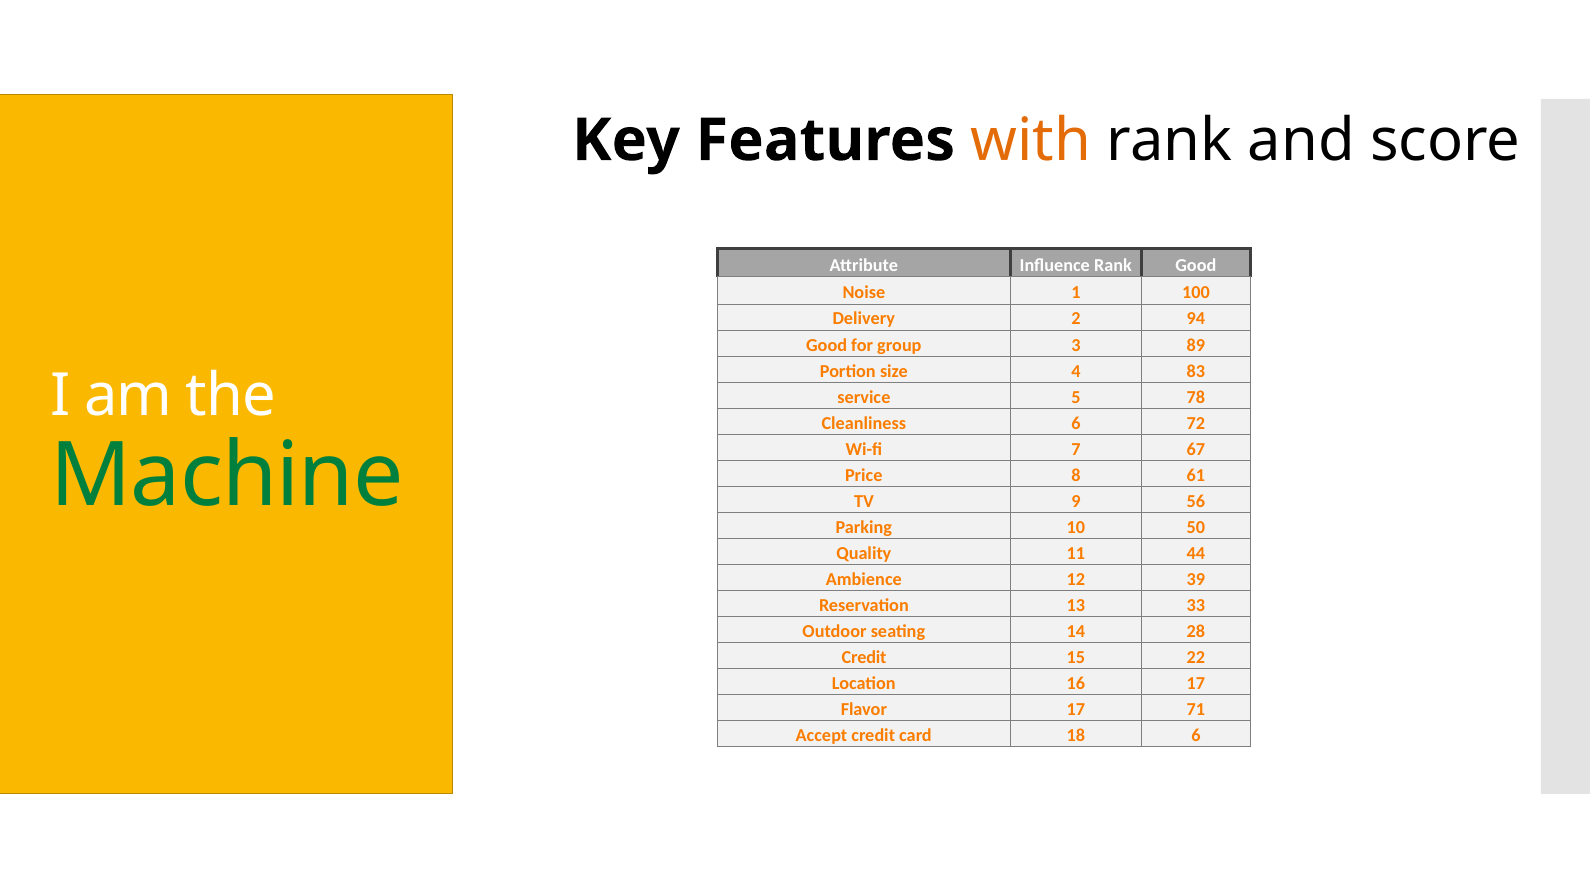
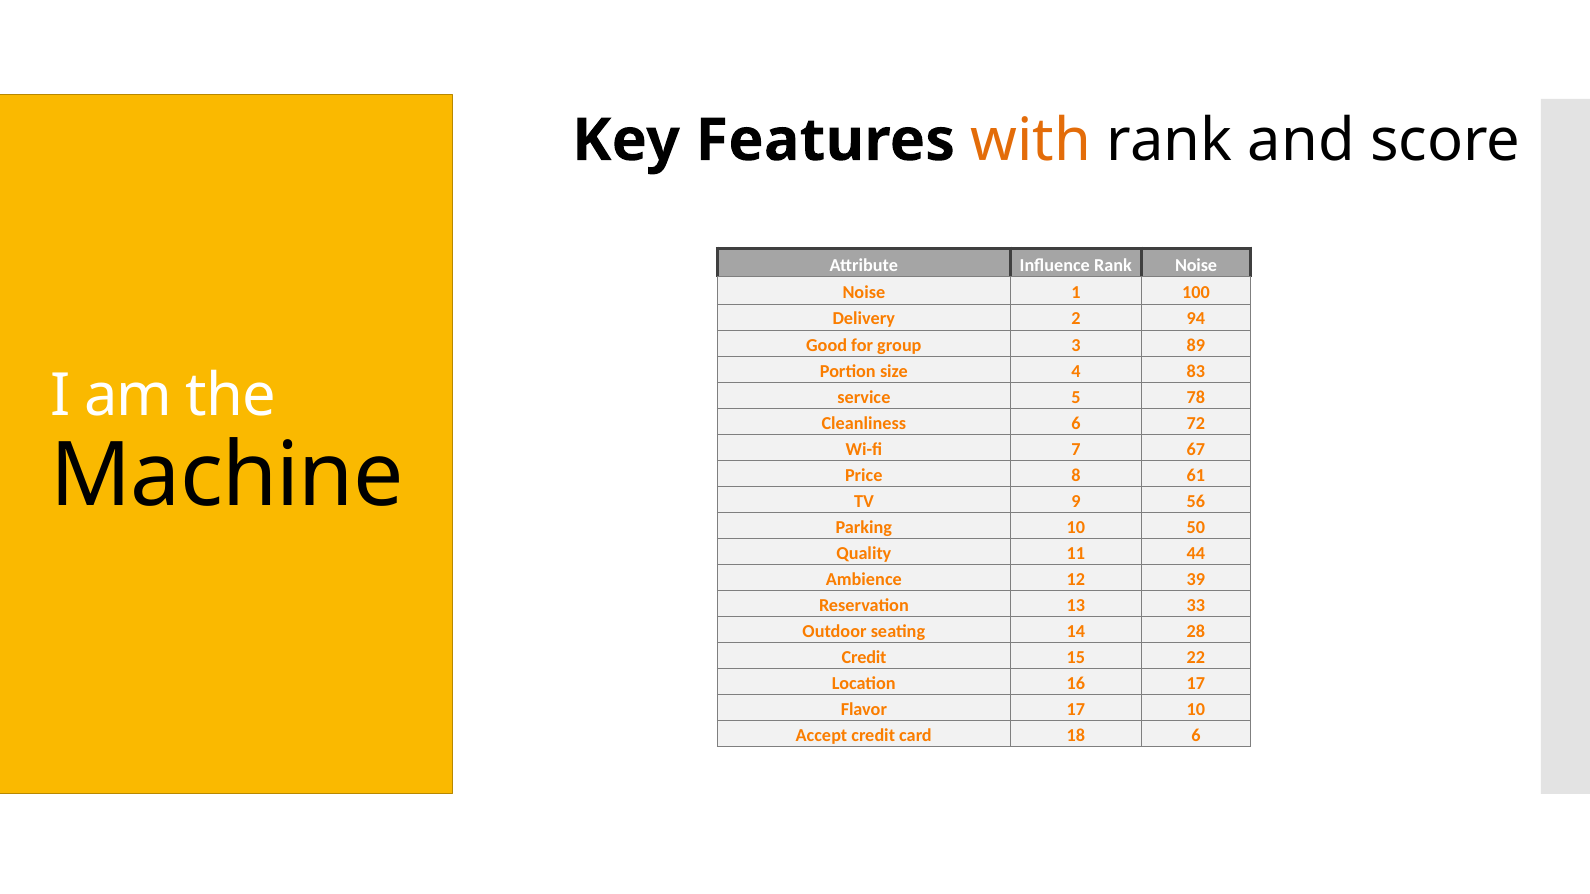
Rank Good: Good -> Noise (1196, 266)
Machine colour: green -> black (227, 476)
17 71: 71 -> 10 (1196, 710)
